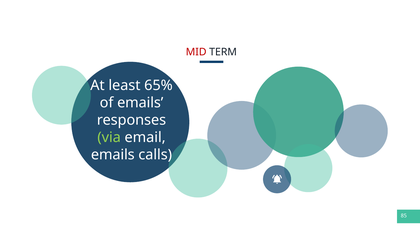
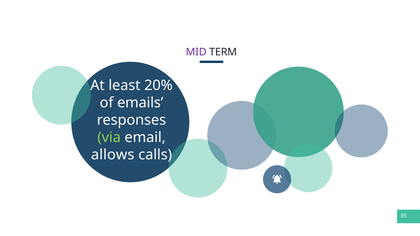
MID colour: red -> purple (196, 52)
65%: 65% -> 20% (158, 85)
emails: emails -> allows (113, 155)
